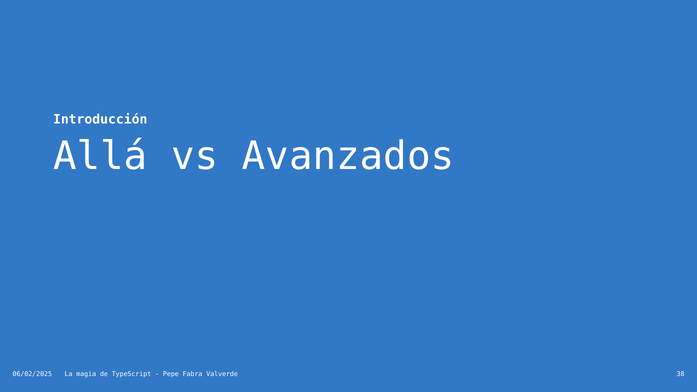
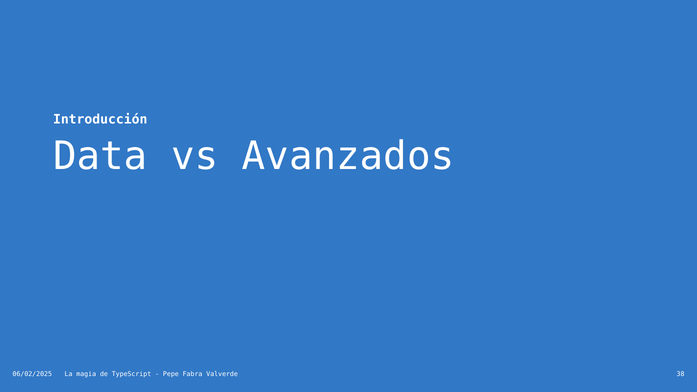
Allá: Allá -> Data (100, 156)
